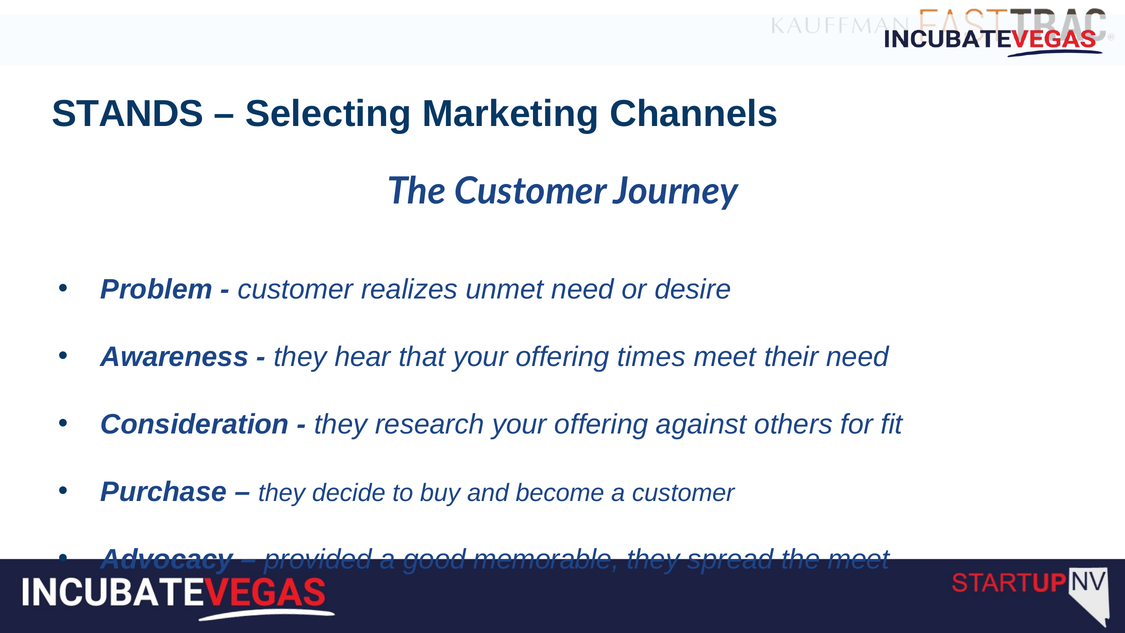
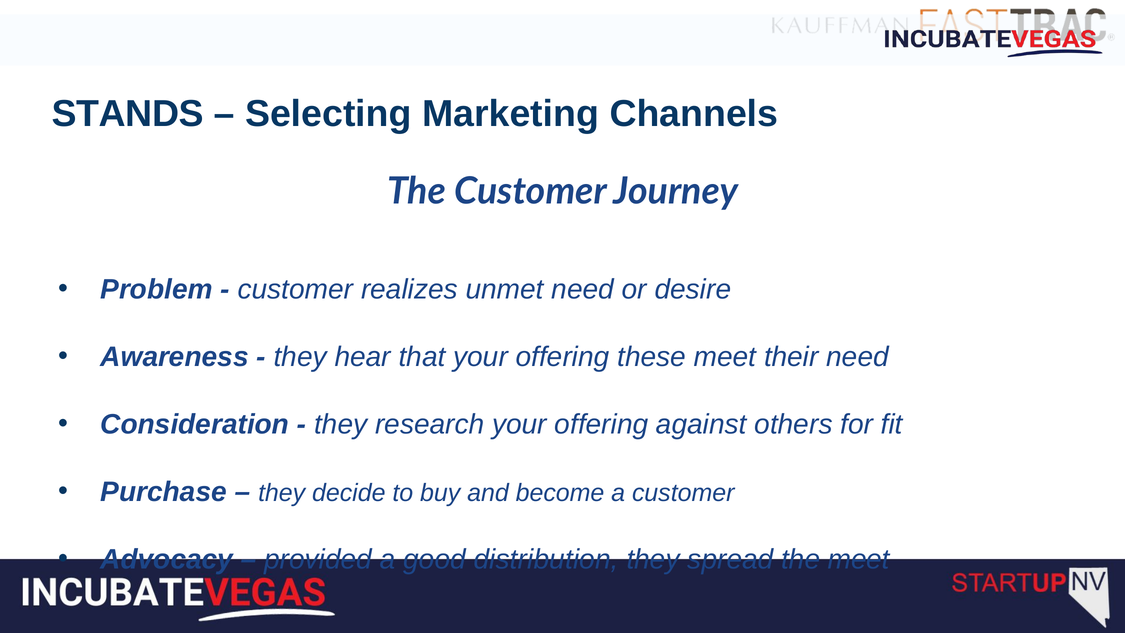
times: times -> these (652, 357)
memorable: memorable -> distribution (546, 559)
